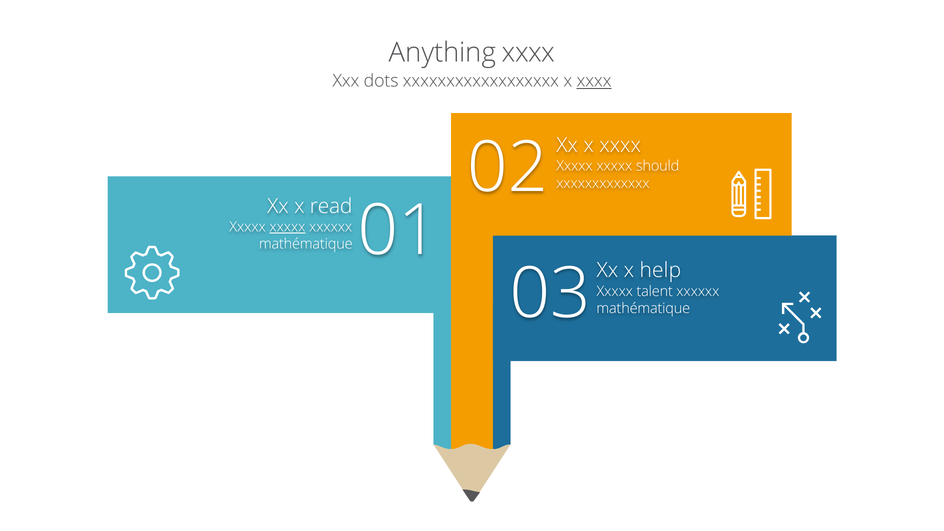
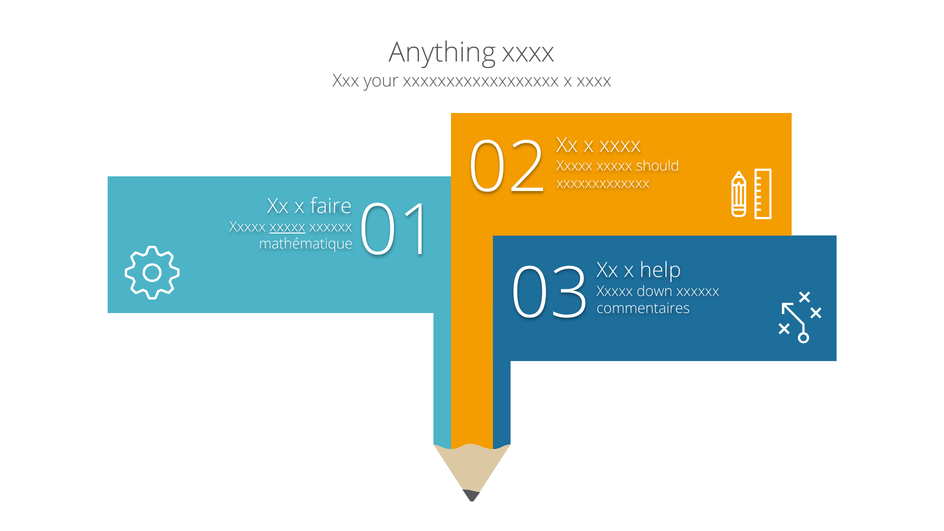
dots: dots -> your (381, 81)
xxxx underline: present -> none (594, 81)
read: read -> faire (331, 206)
talent: talent -> down (655, 291)
mathématique: mathématique -> commentaires (643, 309)
